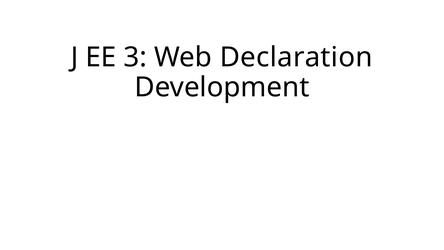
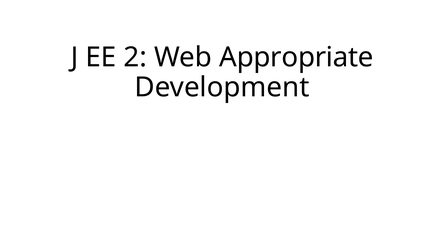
3: 3 -> 2 (135, 57)
Declaration: Declaration -> Appropriate (296, 57)
